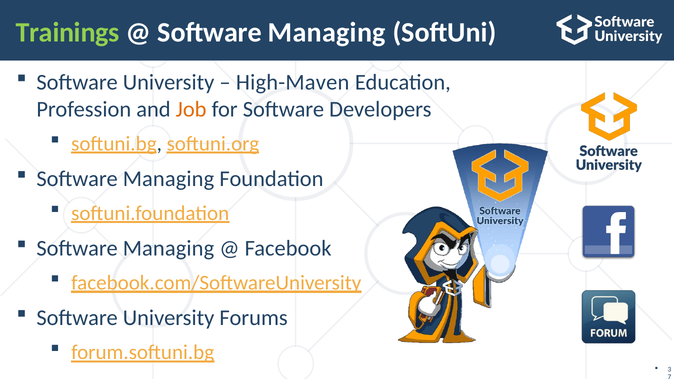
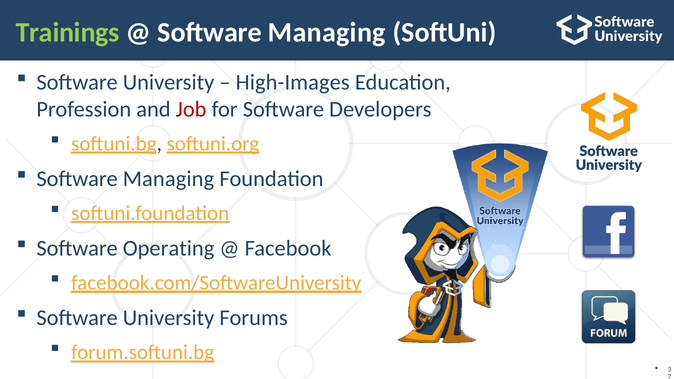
High-Maven: High-Maven -> High-Images (293, 82)
Job colour: orange -> red (191, 109)
Managing: Managing -> Operating (169, 248)
